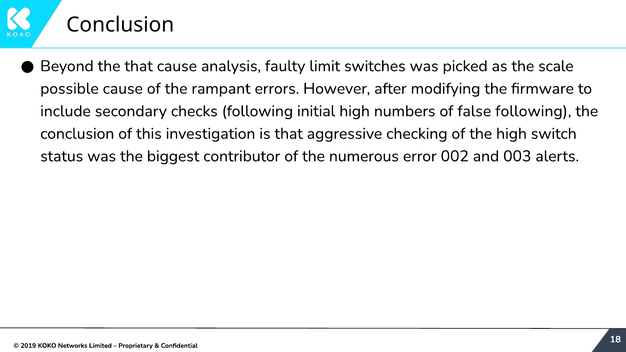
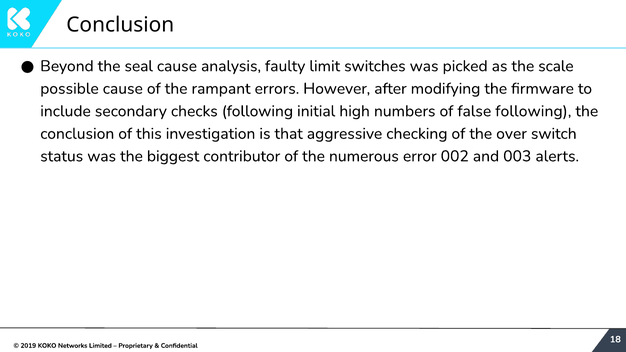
the that: that -> seal (139, 66)
the high: high -> over (512, 134)
